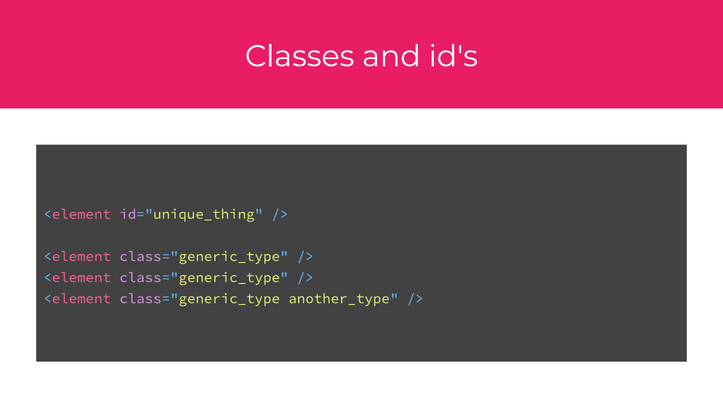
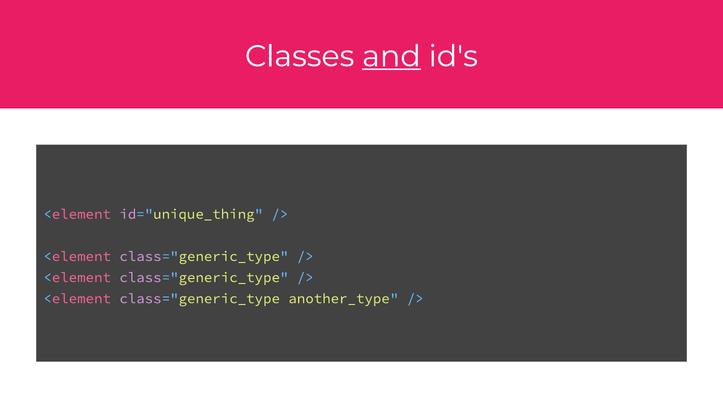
and underline: none -> present (391, 56)
